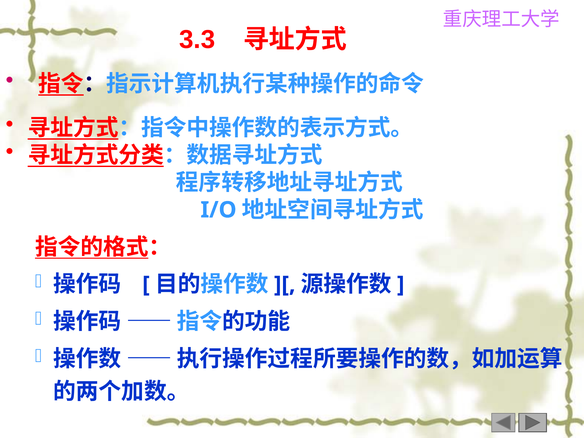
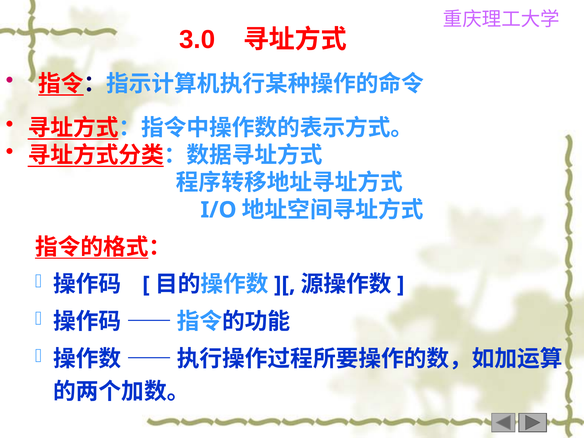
3.3: 3.3 -> 3.0 (197, 40)
